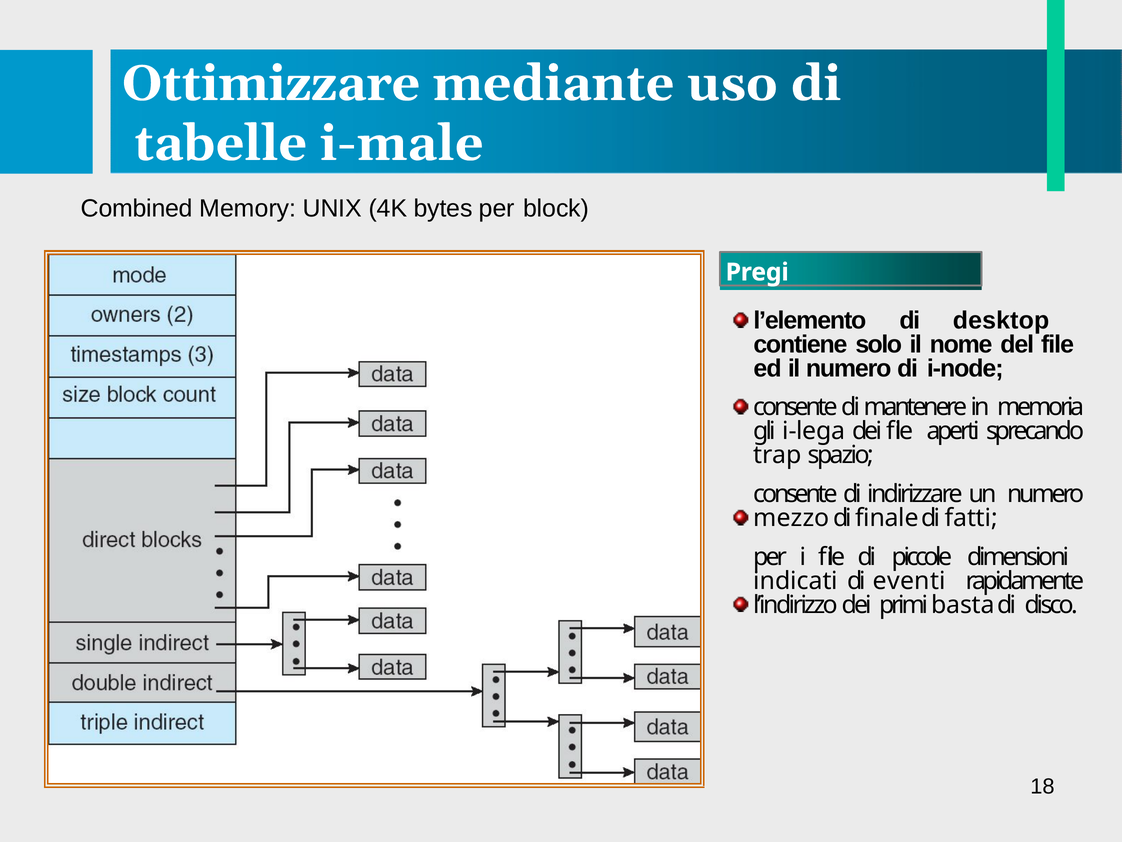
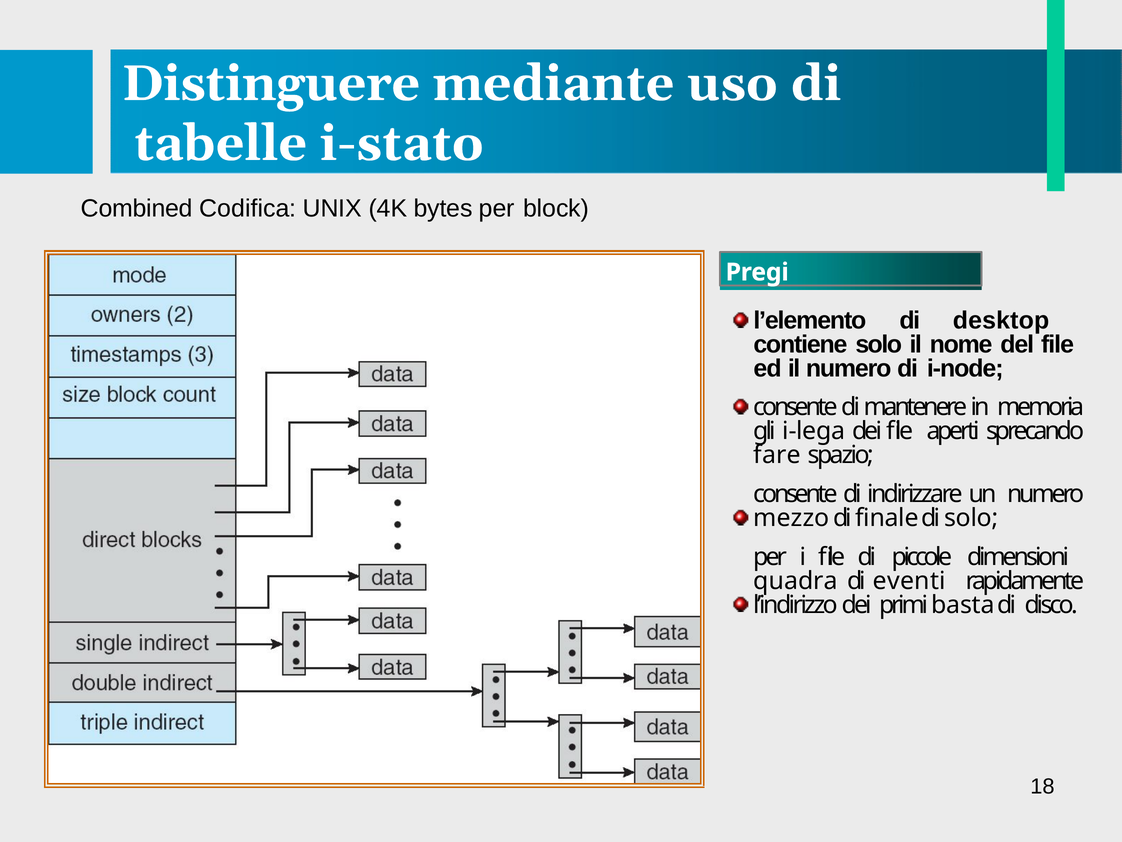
Ottimizzare: Ottimizzare -> Distinguere (271, 84)
i-male: i-male -> i-stato (402, 143)
Memory: Memory -> Codifica (248, 208)
trap: trap -> fare (777, 455)
di fatti: fatti -> solo (971, 518)
indicati: indicati -> quadra (796, 581)
